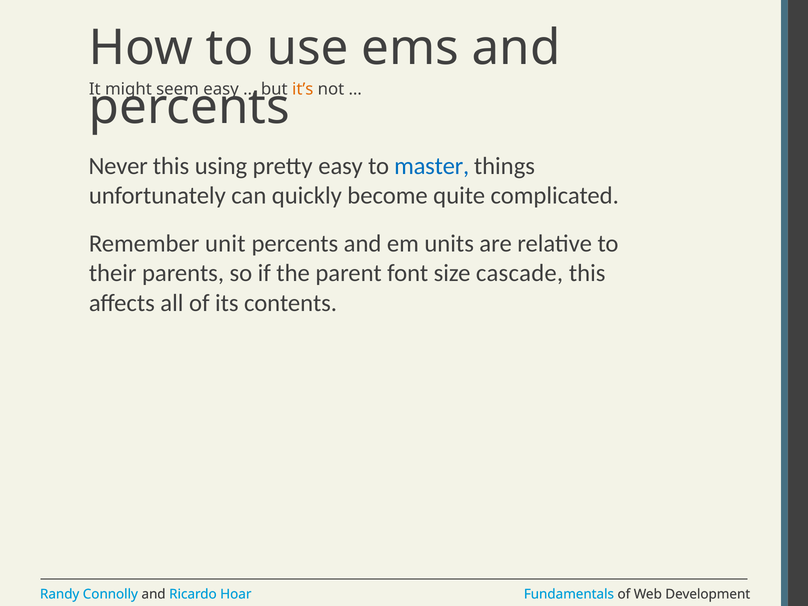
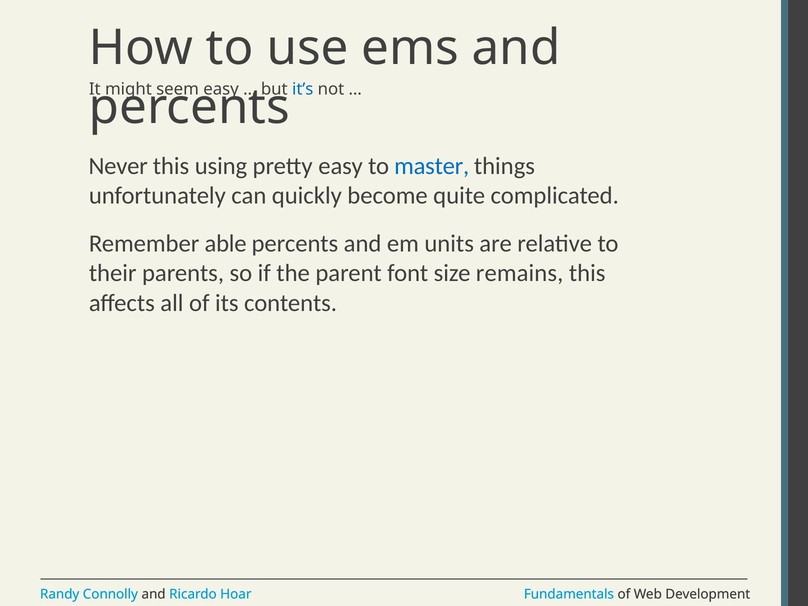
it’s colour: orange -> blue (303, 89)
unit: unit -> able (226, 244)
cascade: cascade -> remains (520, 273)
